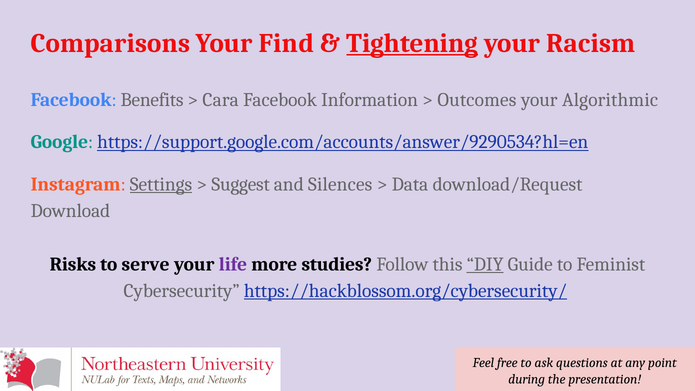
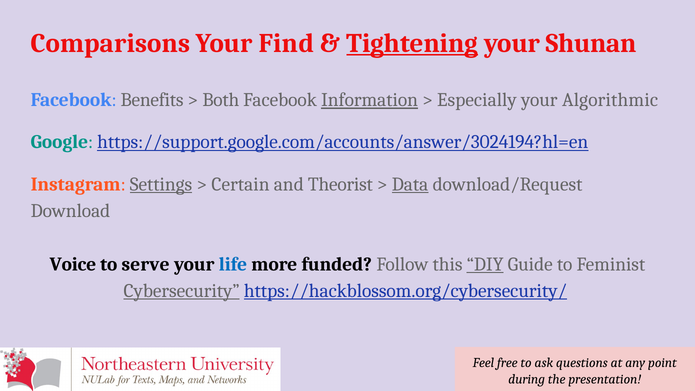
Racism: Racism -> Shunan (591, 43)
Cara: Cara -> Both (221, 100)
Information underline: none -> present (370, 100)
Outcomes: Outcomes -> Especially (477, 100)
https://support.google.com/accounts/answer/9290534?hl=en: https://support.google.com/accounts/answer/9290534?hl=en -> https://support.google.com/accounts/answer/3024194?hl=en (343, 142)
Suggest: Suggest -> Certain (240, 184)
Silences: Silences -> Theorist (340, 184)
Data underline: none -> present (410, 184)
Risks: Risks -> Voice (73, 264)
life colour: purple -> blue (233, 264)
studies: studies -> funded (337, 264)
Cybersecurity underline: none -> present (182, 291)
